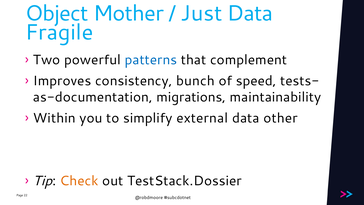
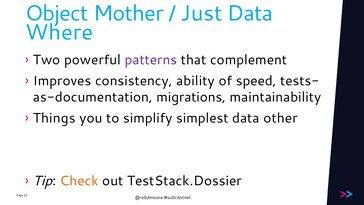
Fragile: Fragile -> Where (59, 32)
patterns colour: blue -> purple (151, 60)
bunch: bunch -> ability (195, 81)
Within: Within -> Things (54, 118)
external: external -> simplest (202, 118)
